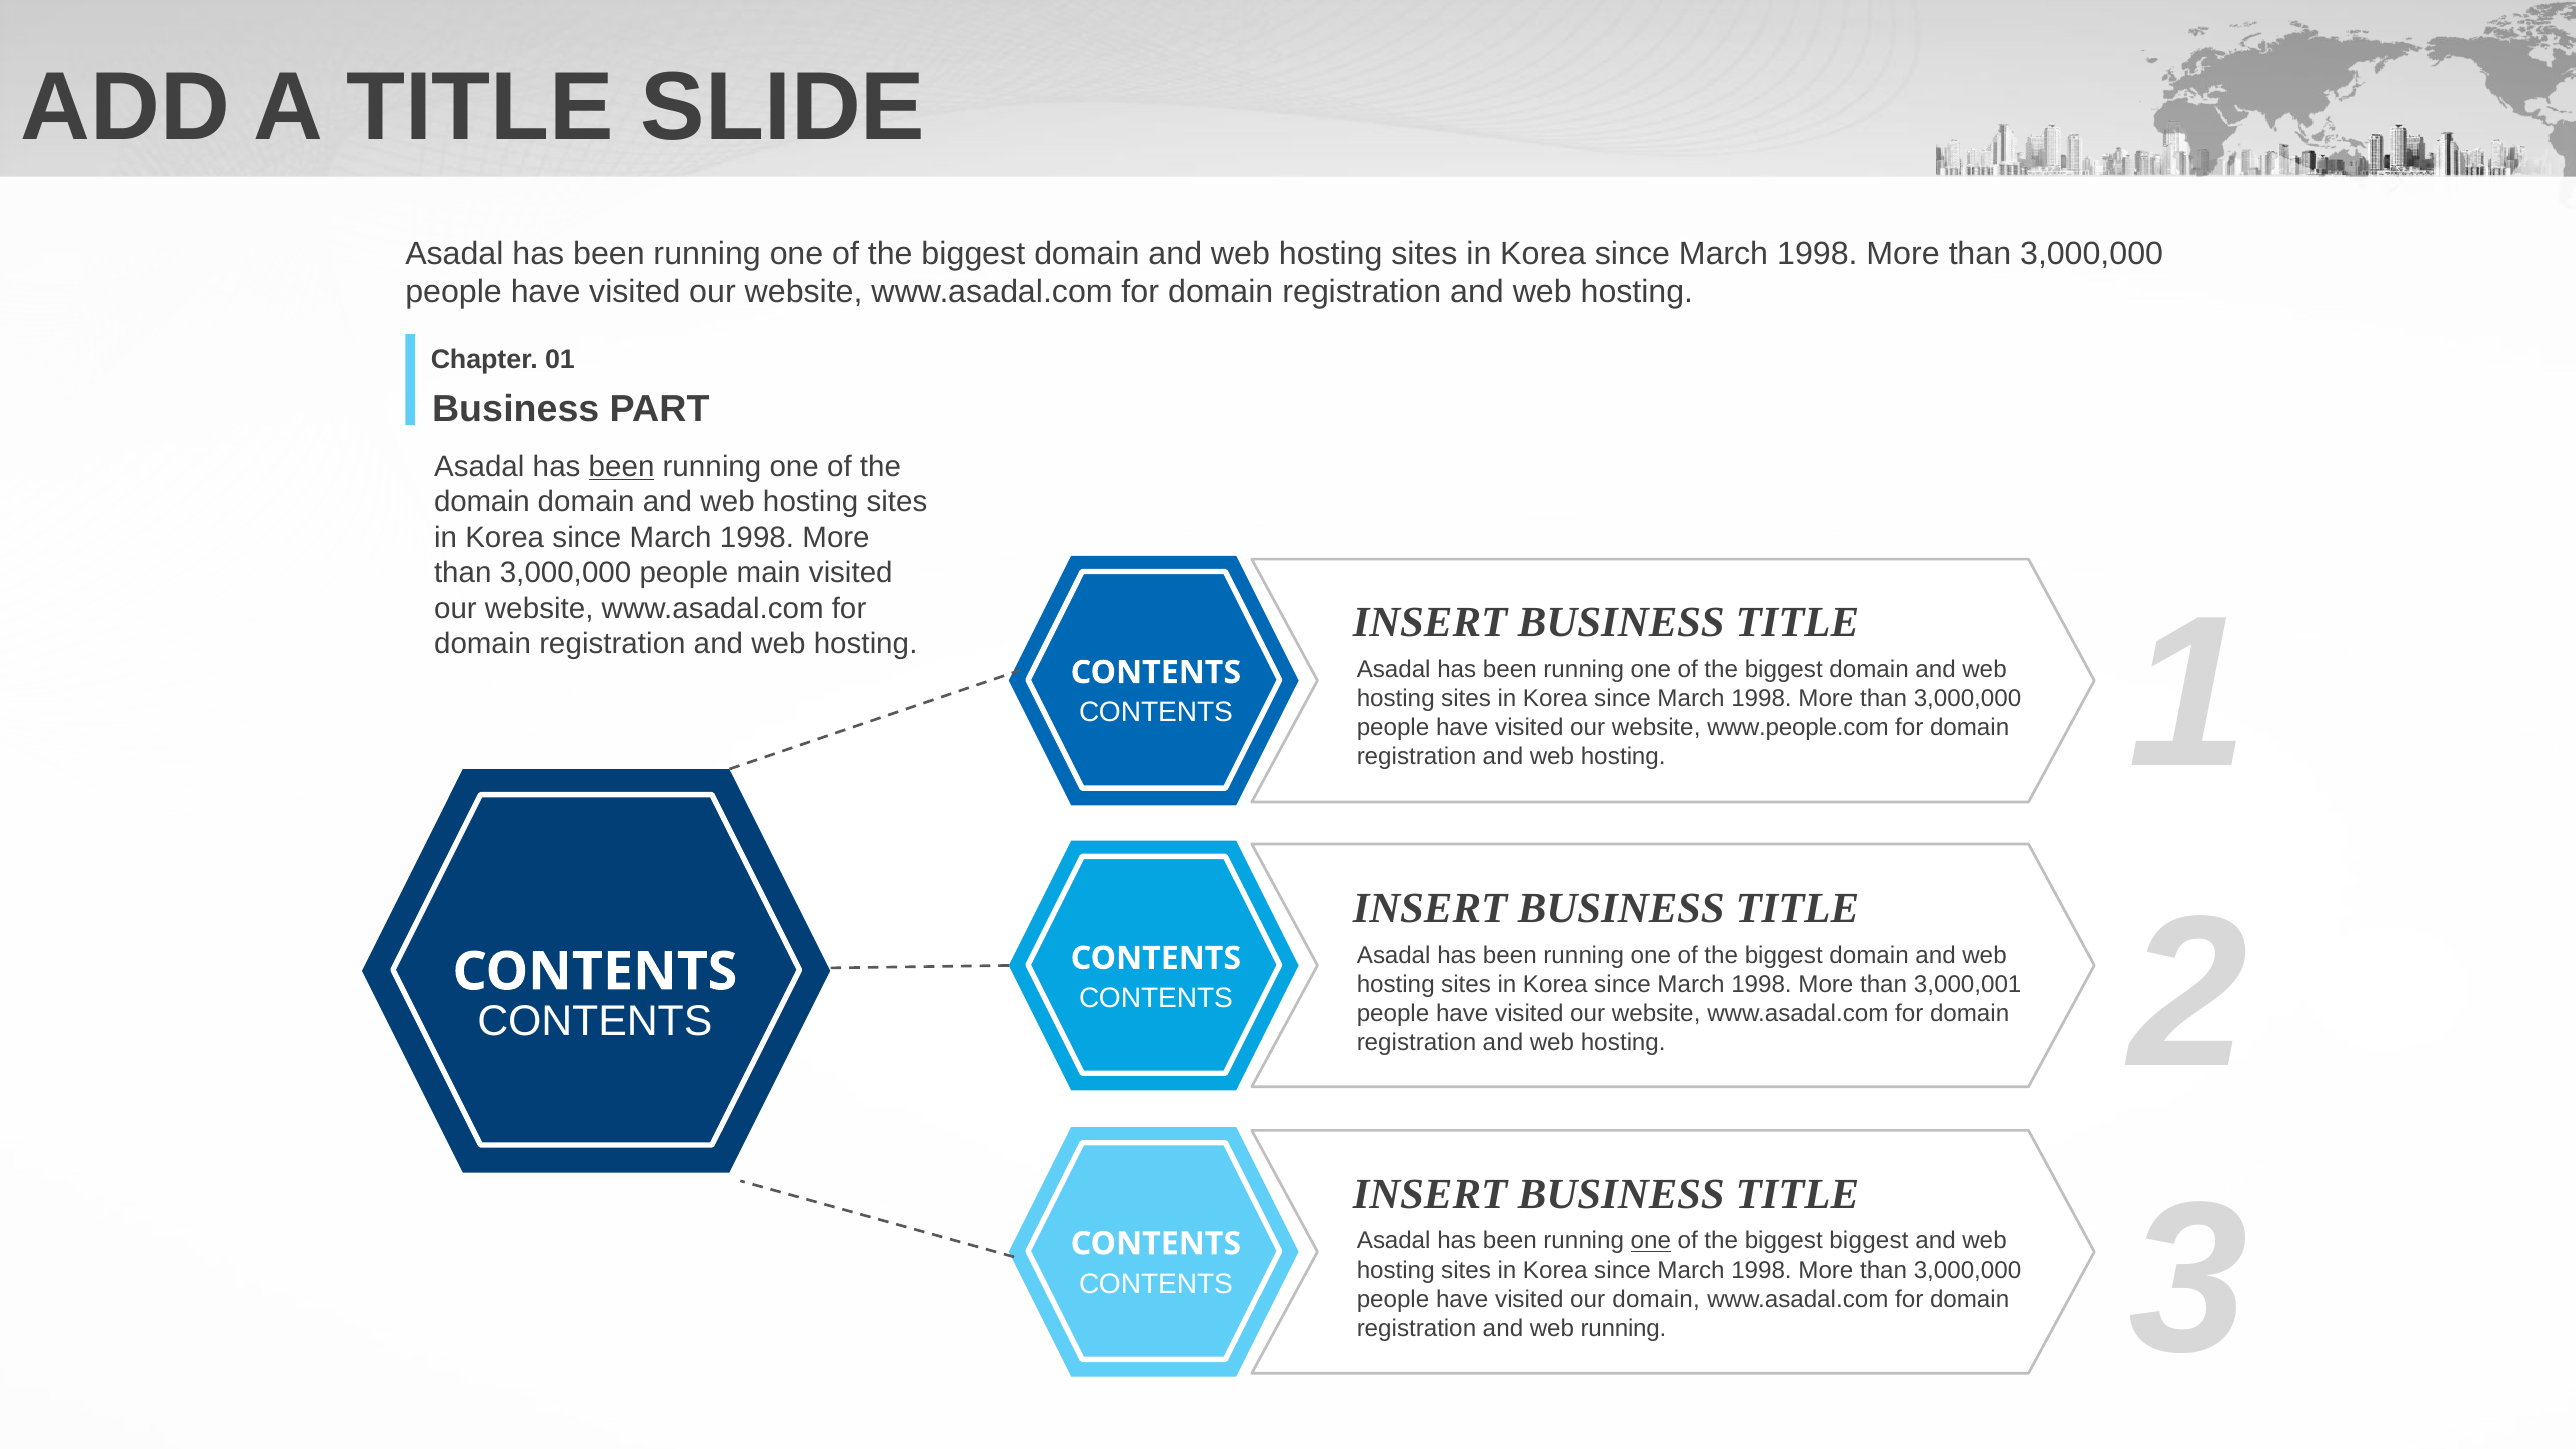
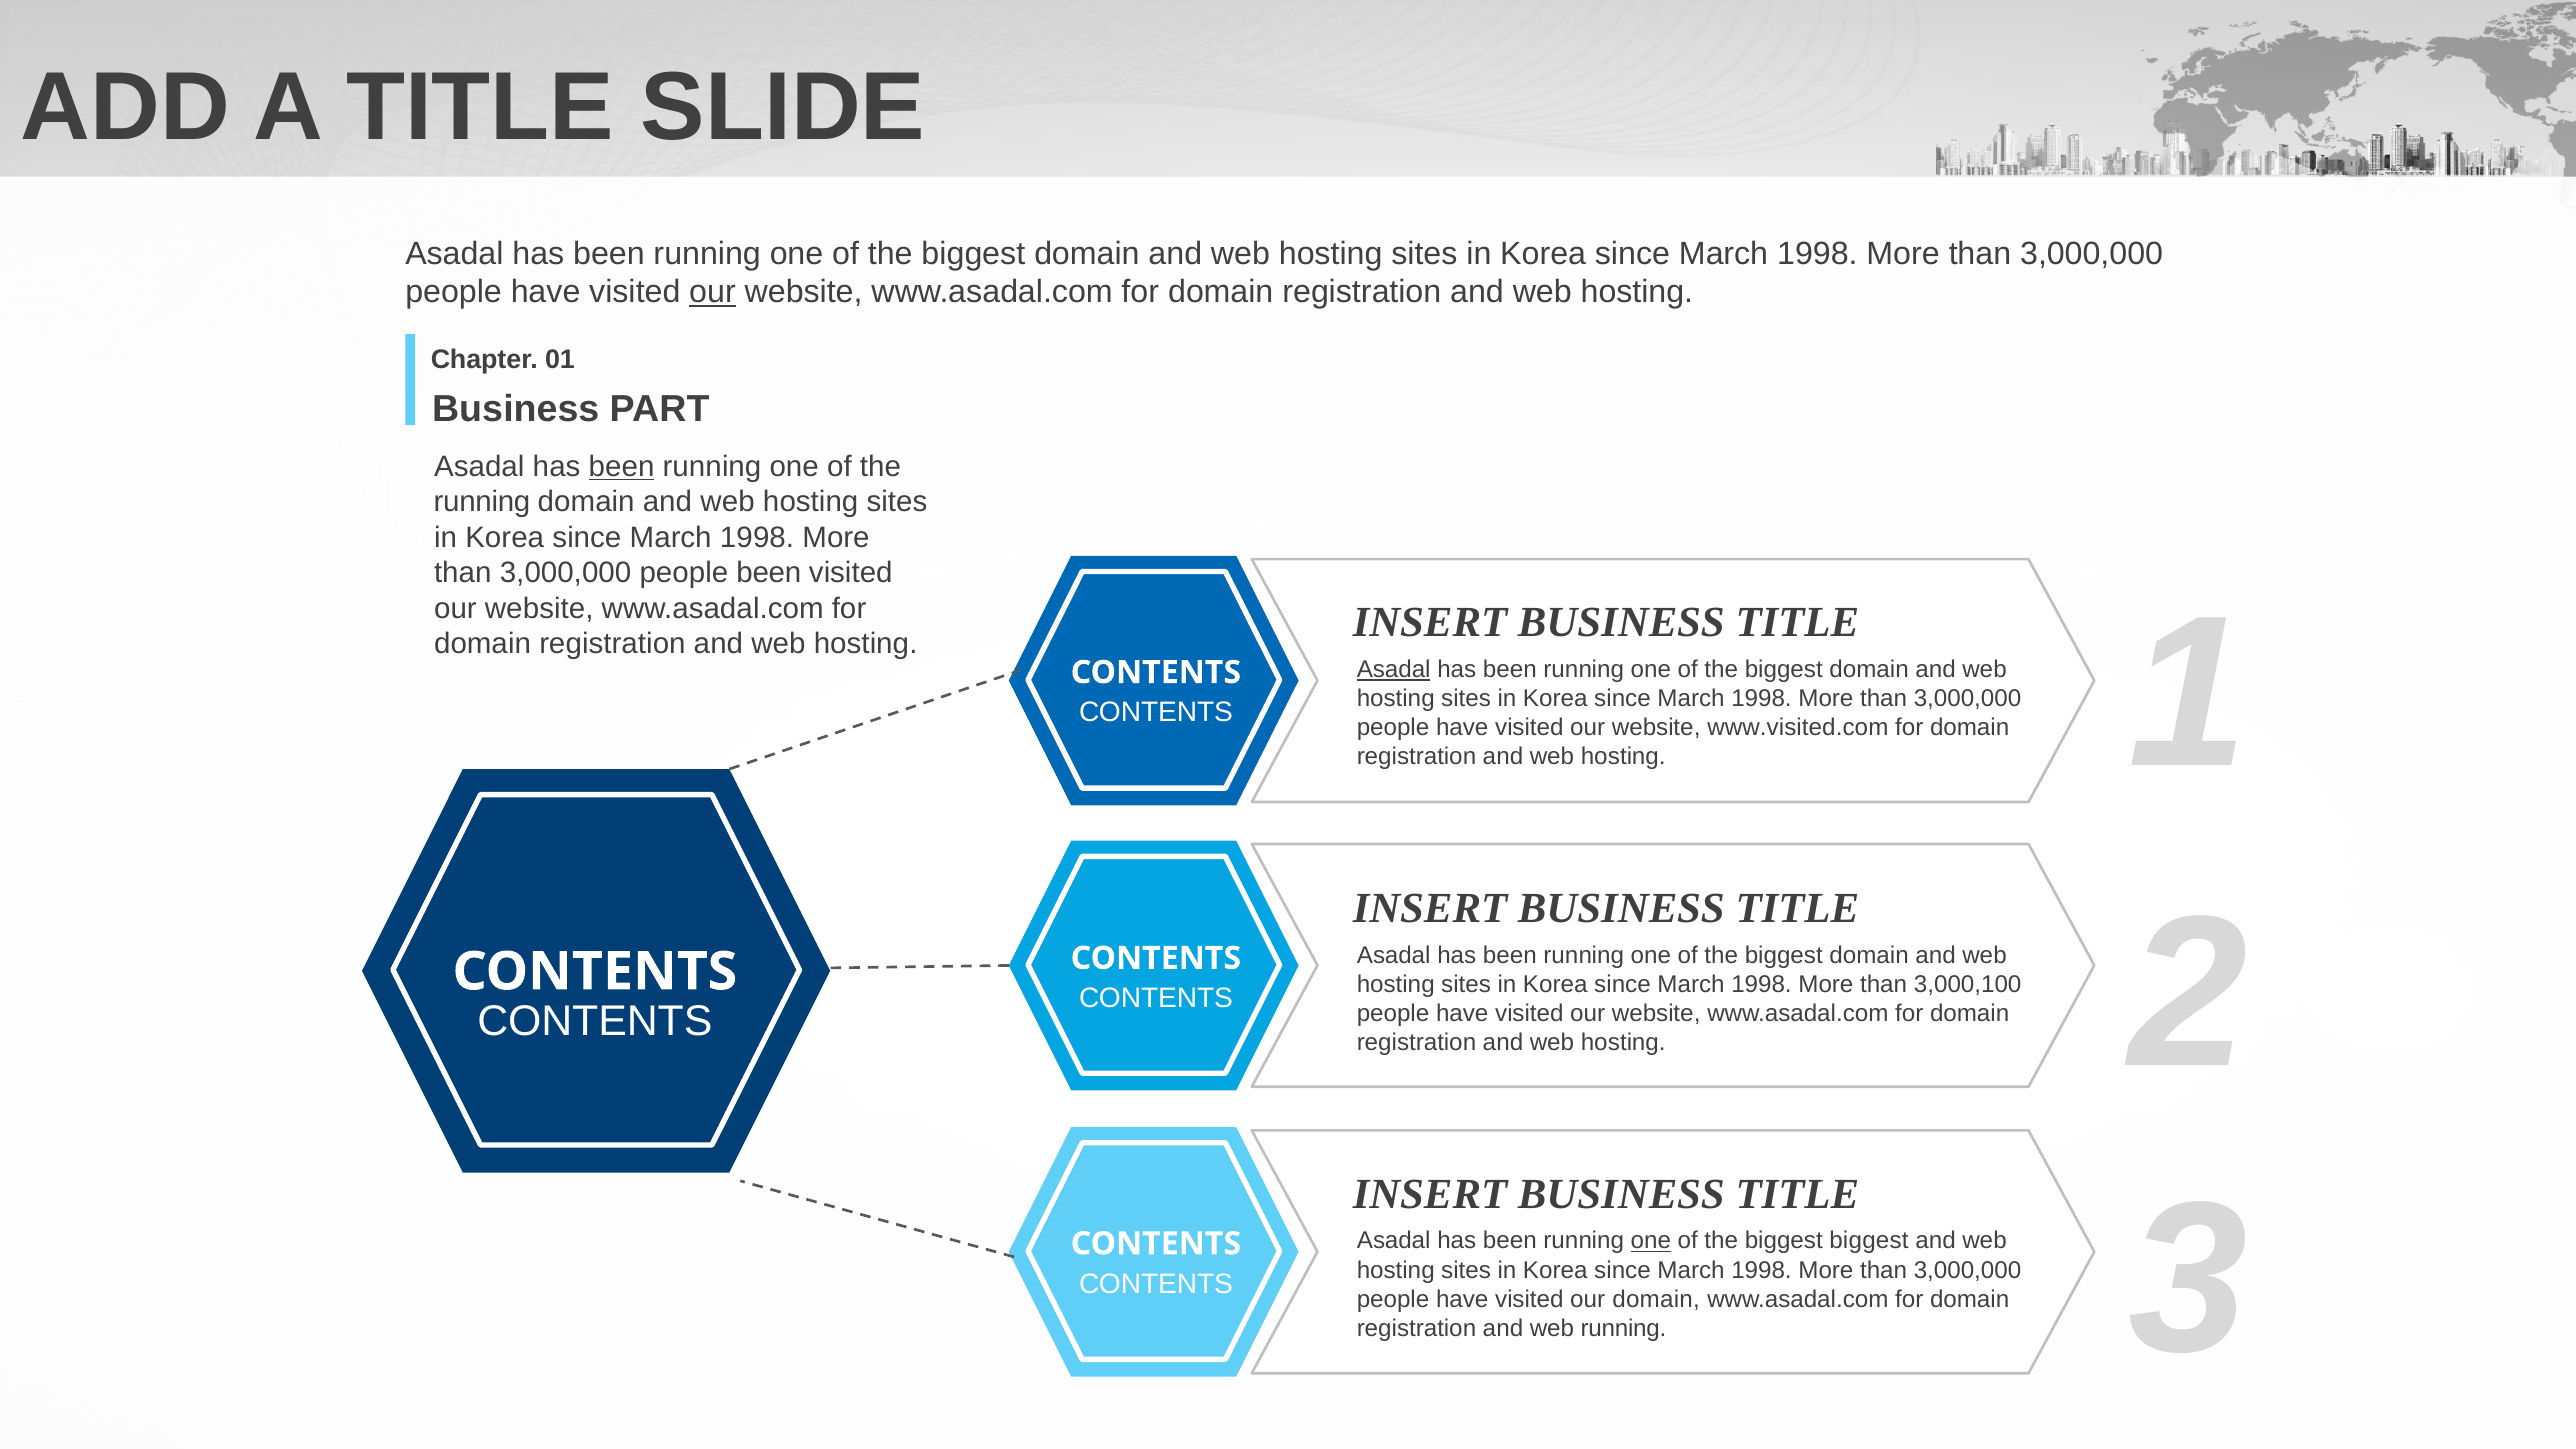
our underline: none -> present (712, 292)
domain: domain -> running (482, 502)
people main: main -> been (769, 573)
Asadal underline: none -> present (1394, 670)
www.people.com: www.people.com -> www.visited.com (1798, 728)
3,000,001: 3,000,001 -> 3,000,100 (1968, 985)
